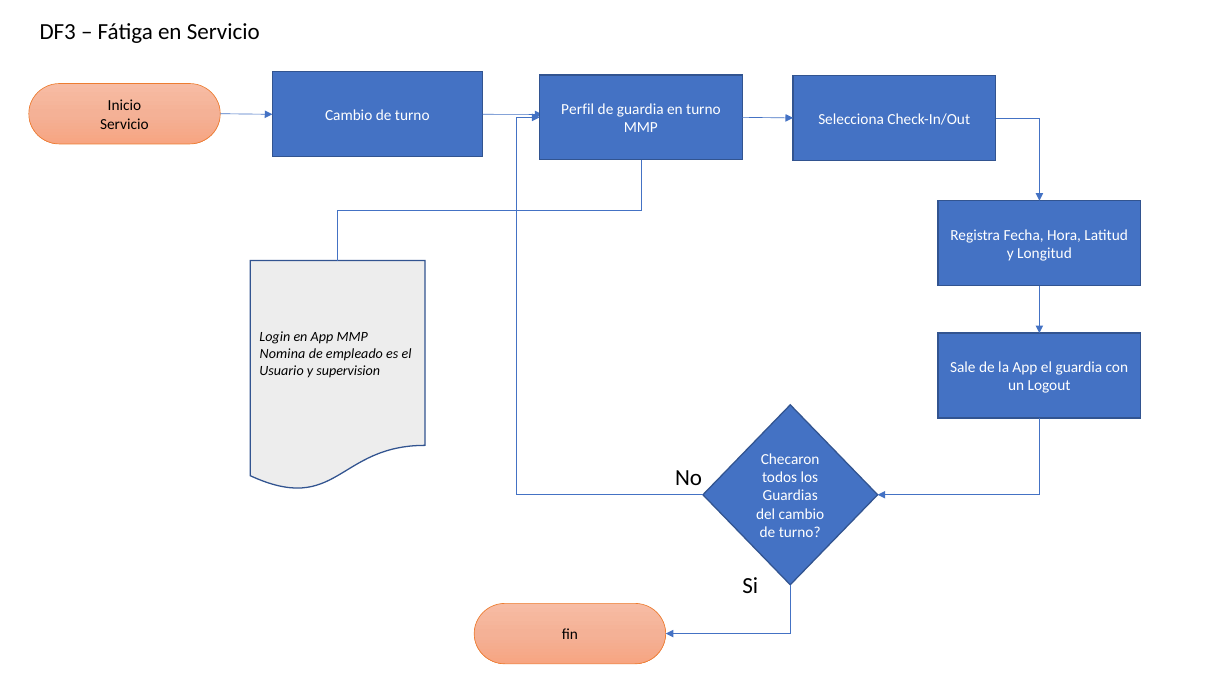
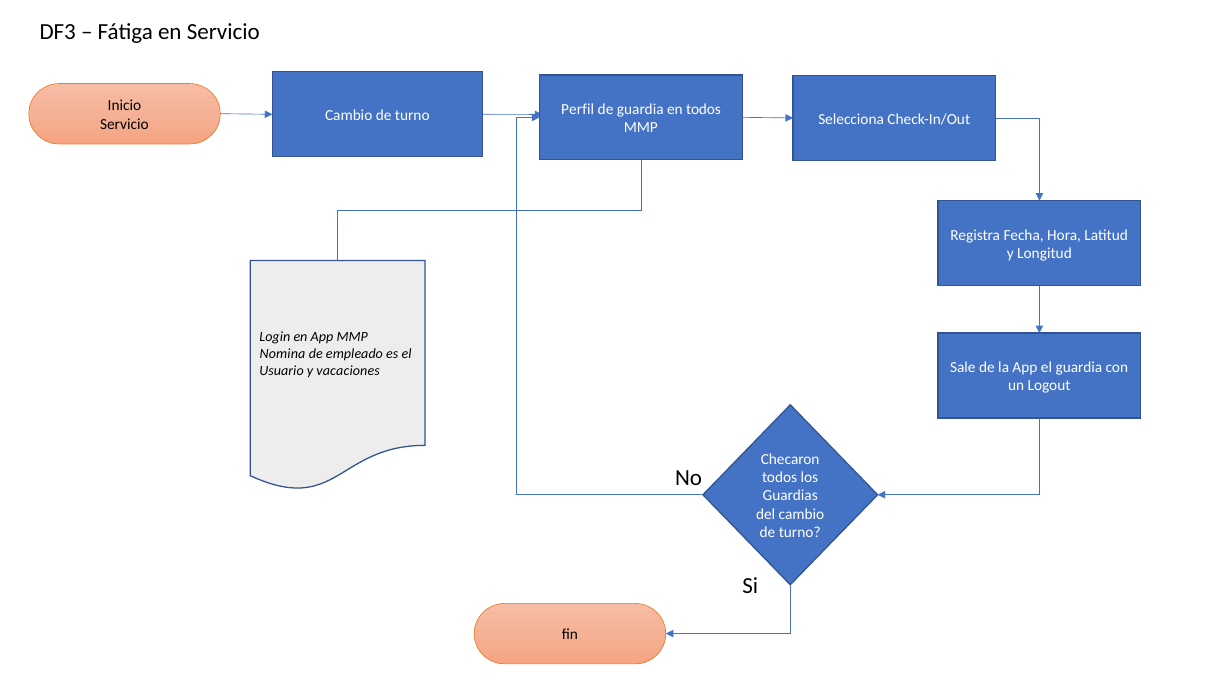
en turno: turno -> todos (703, 109)
supervision: supervision -> vacaciones (348, 371)
